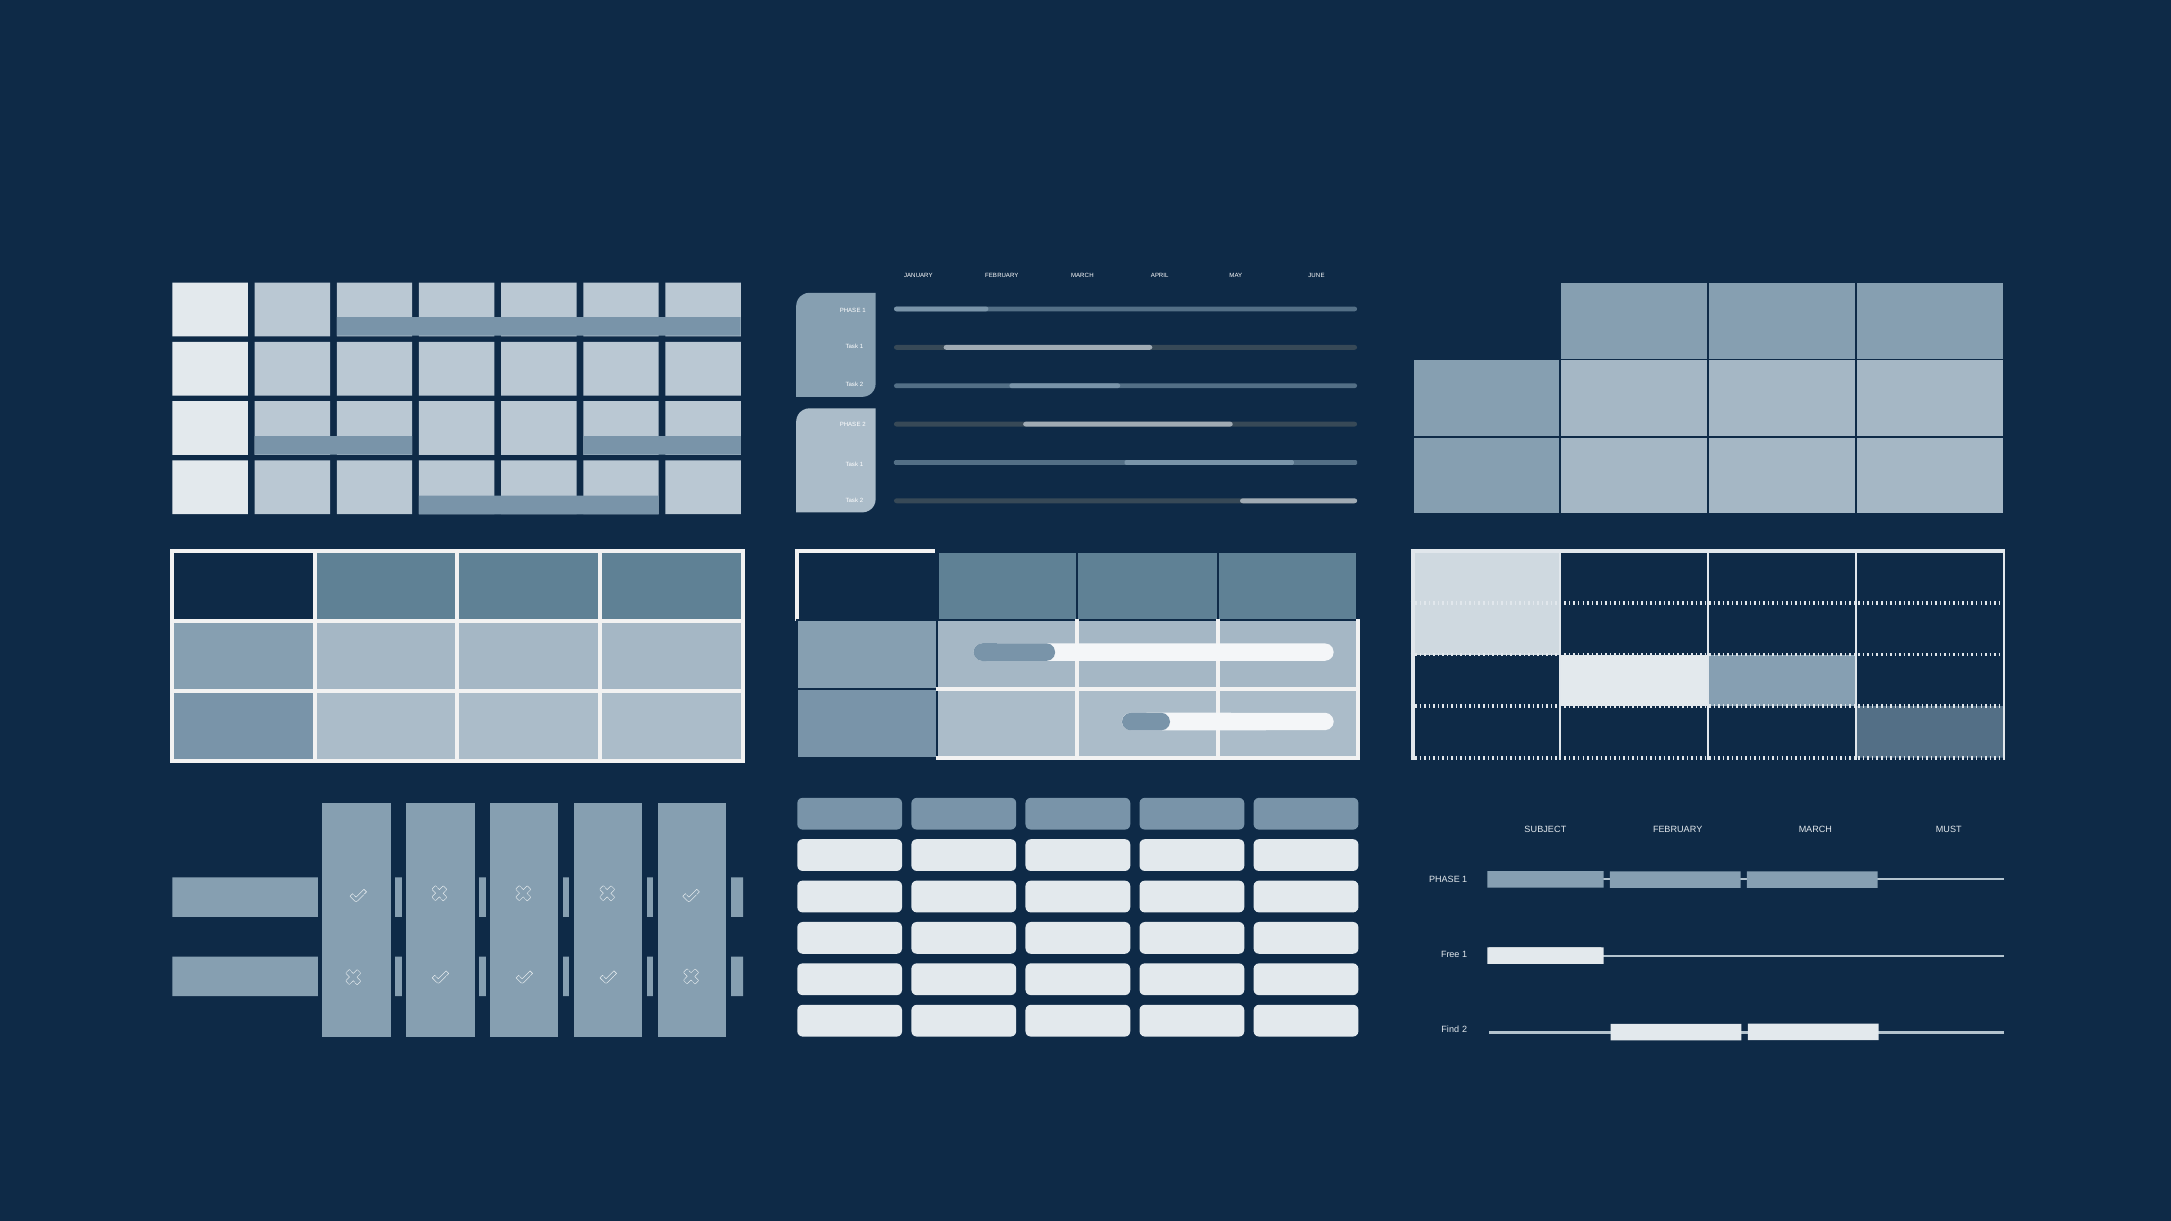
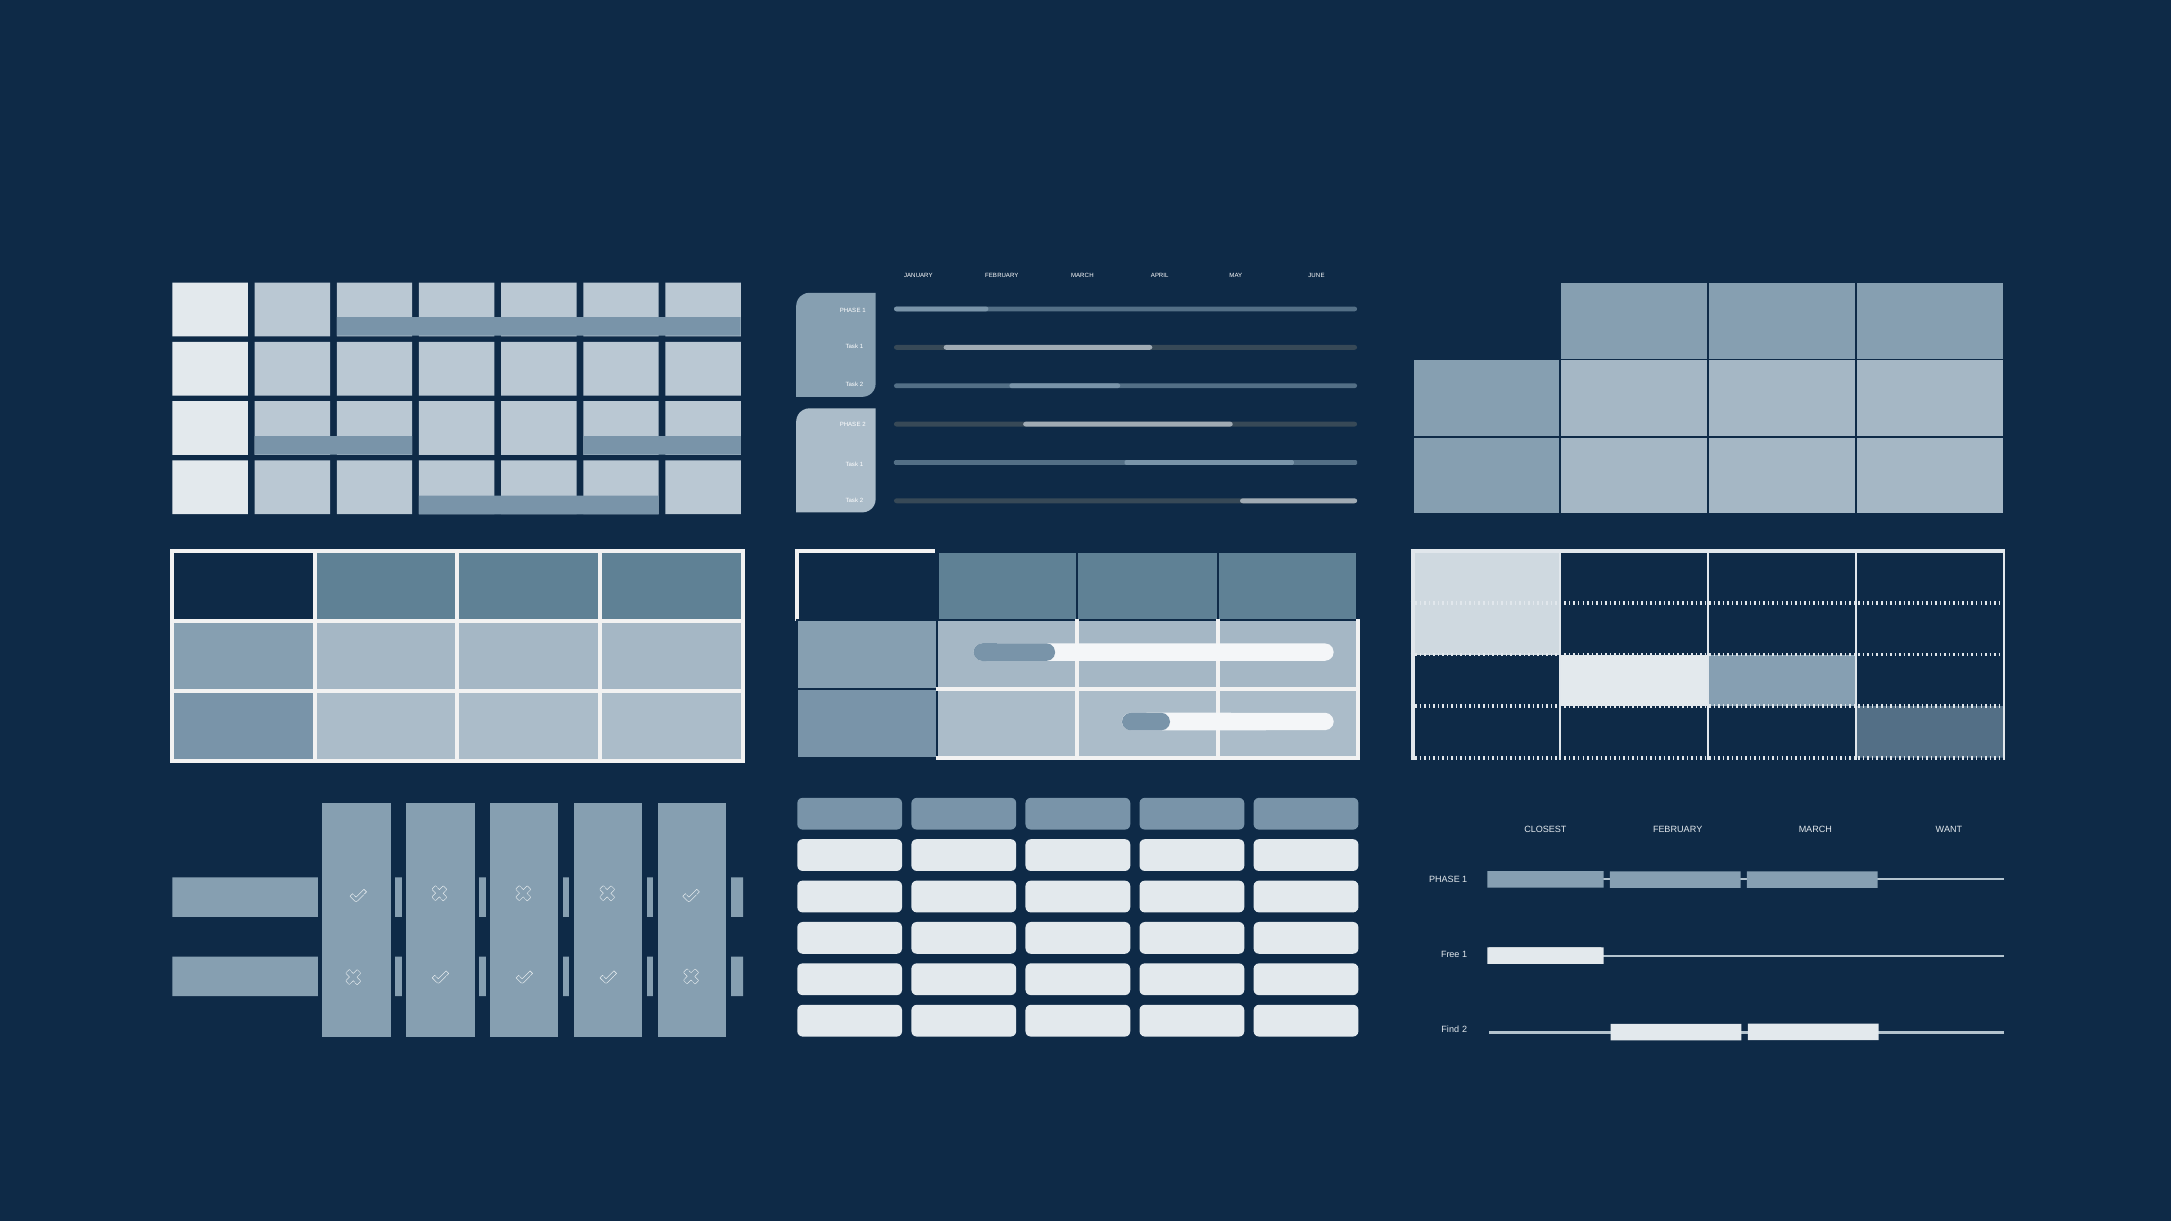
SUBJECT: SUBJECT -> CLOSEST (1545, 830)
MUST: MUST -> WANT (1949, 830)
